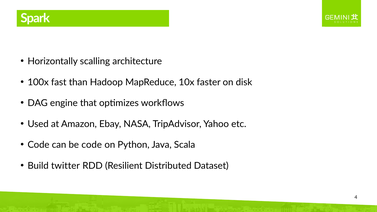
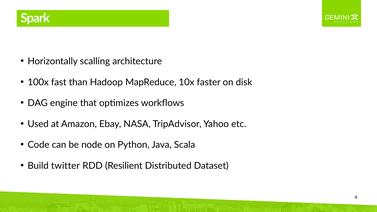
be code: code -> node (92, 145)
